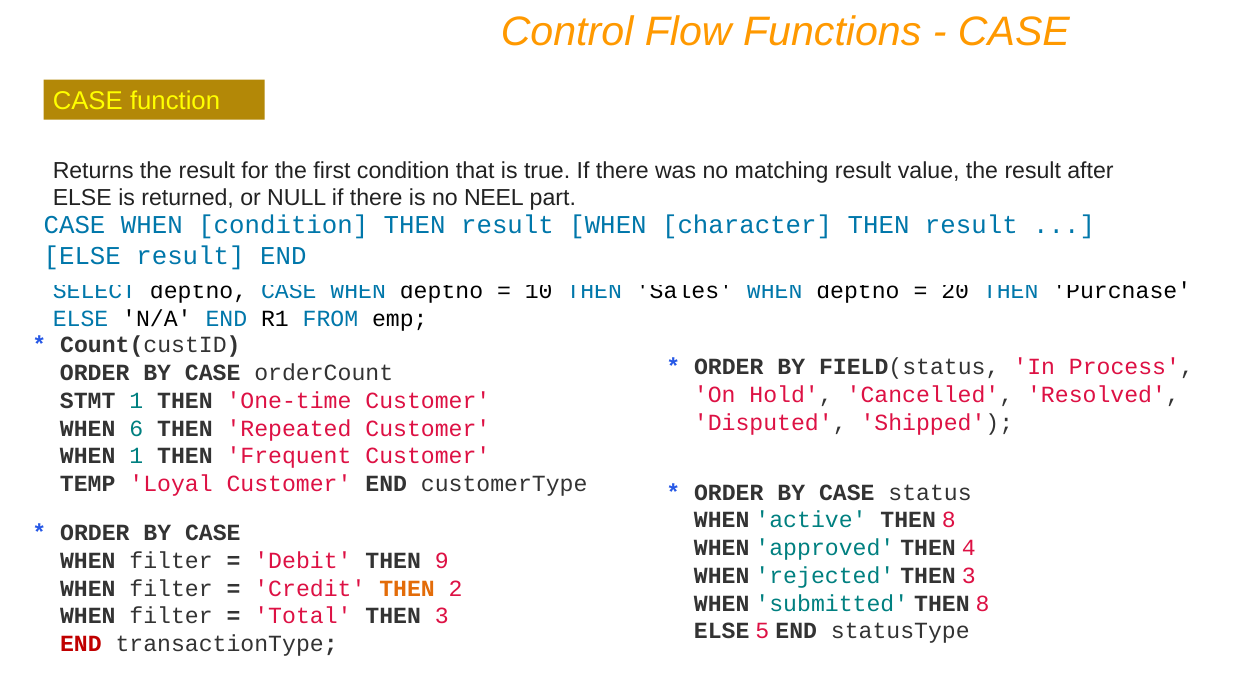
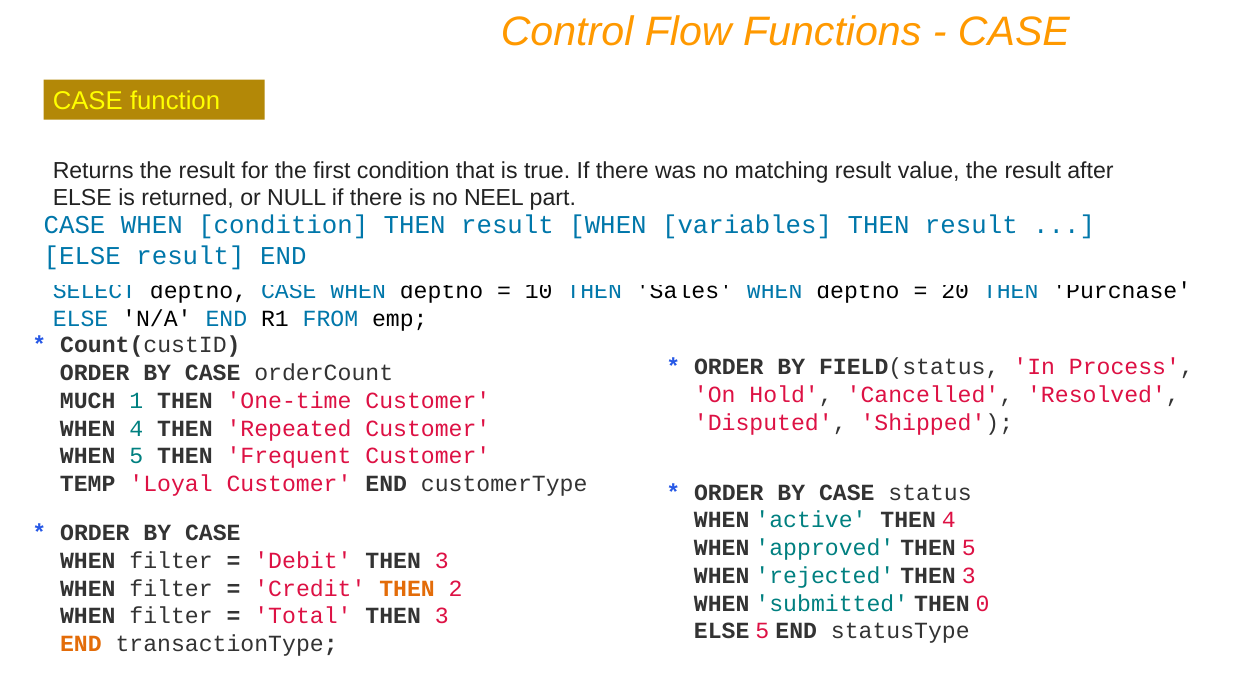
character: character -> variables (747, 225)
STMT: STMT -> MUCH (88, 401)
WHEN 6: 6 -> 4 (136, 429)
WHEN 1: 1 -> 5 (136, 456)
active THEN 8: 8 -> 4 (949, 520)
THEN 4: 4 -> 5 (969, 548)
Debit THEN 9: 9 -> 3 (442, 561)
submitted THEN 8: 8 -> 0 (983, 604)
END colour: red -> orange (81, 644)
